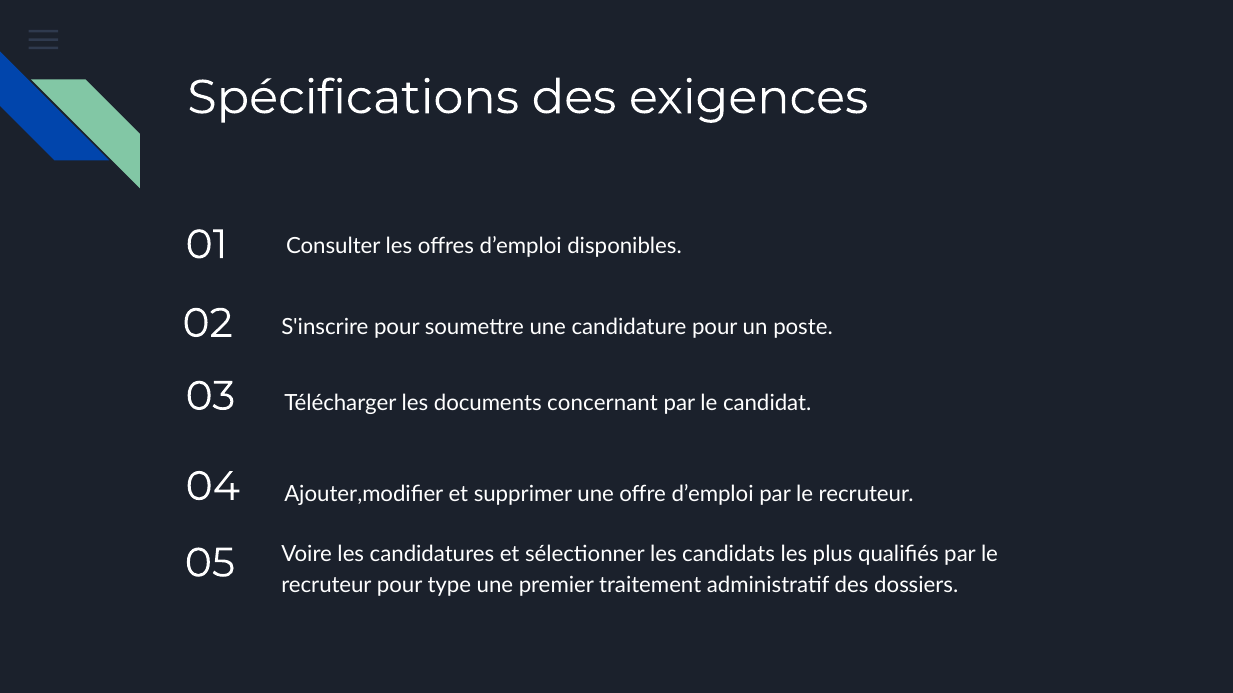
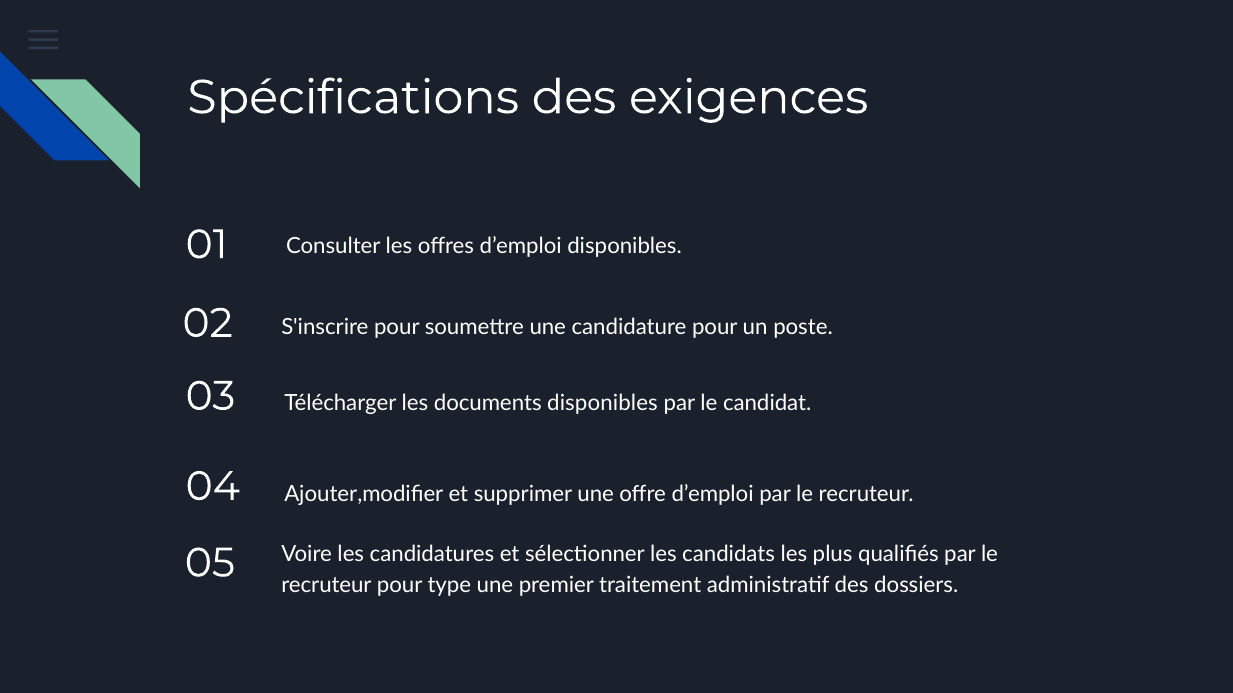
documents concernant: concernant -> disponibles (603, 404)
